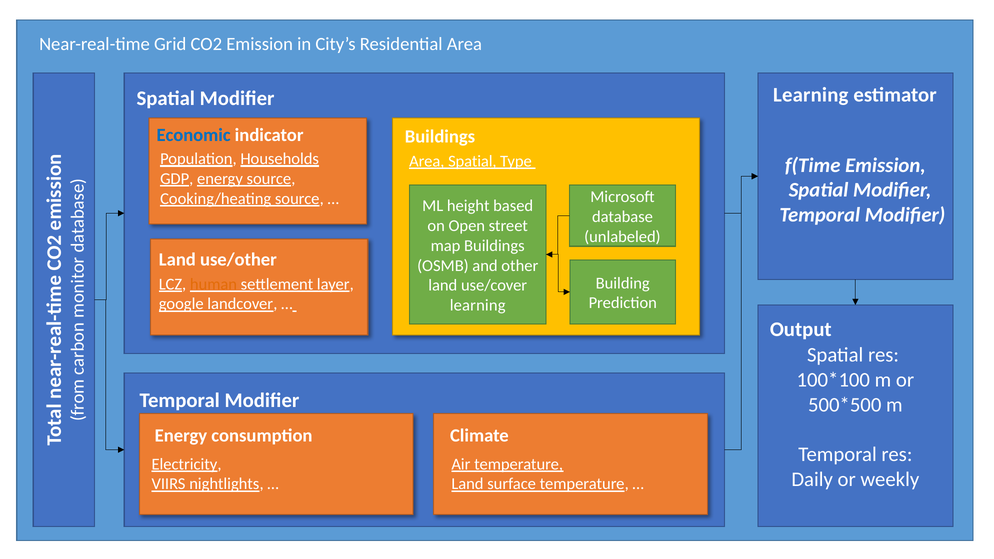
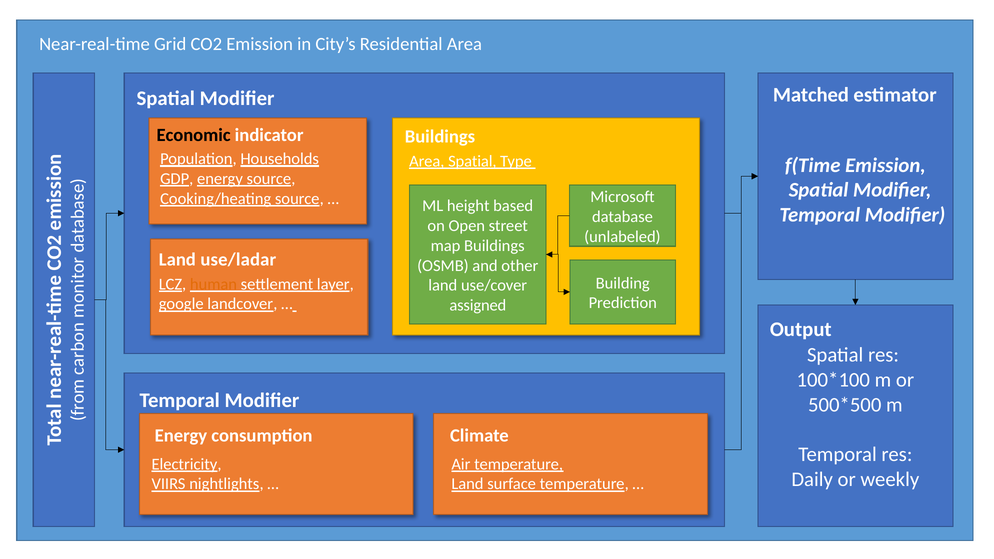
Learning: Learning -> Matched (811, 95)
Economic colour: blue -> black (194, 135)
use/other: use/other -> use/ladar (238, 259)
learning: learning -> assigned (478, 305)
